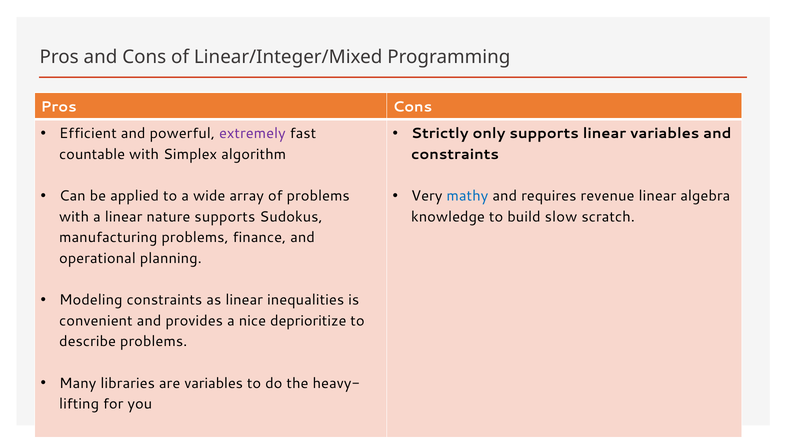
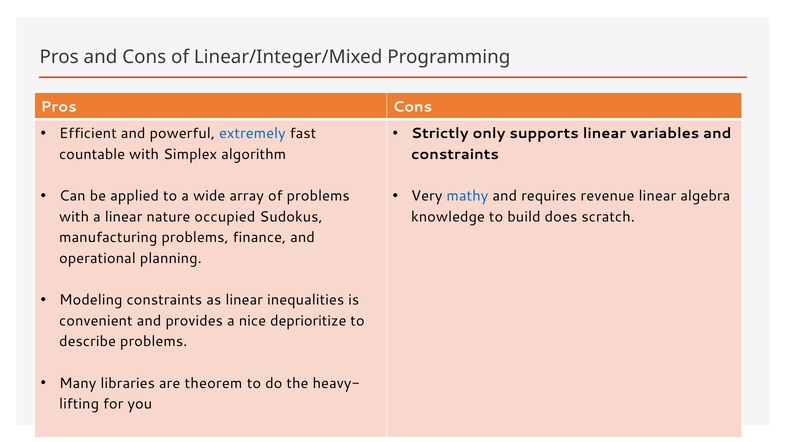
extremely colour: purple -> blue (252, 133)
nature supports: supports -> occupied (225, 217)
slow: slow -> does (561, 217)
are variables: variables -> theorem (214, 383)
